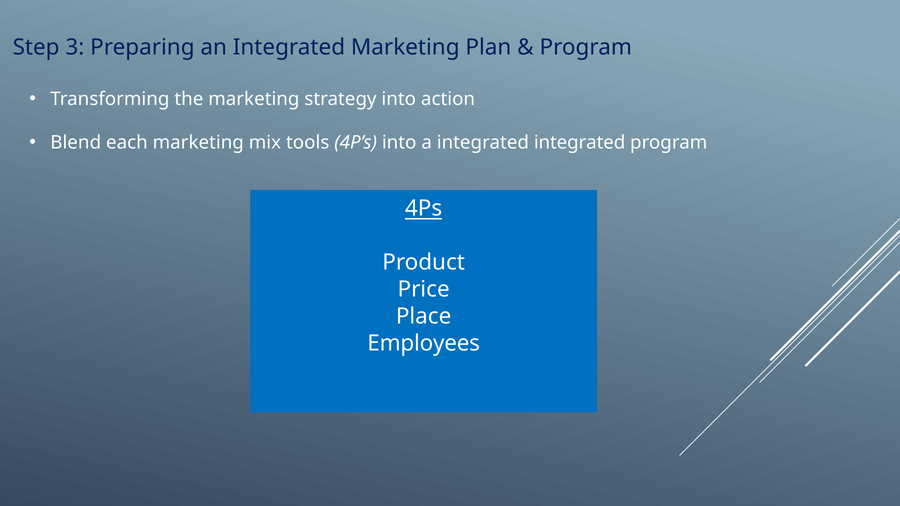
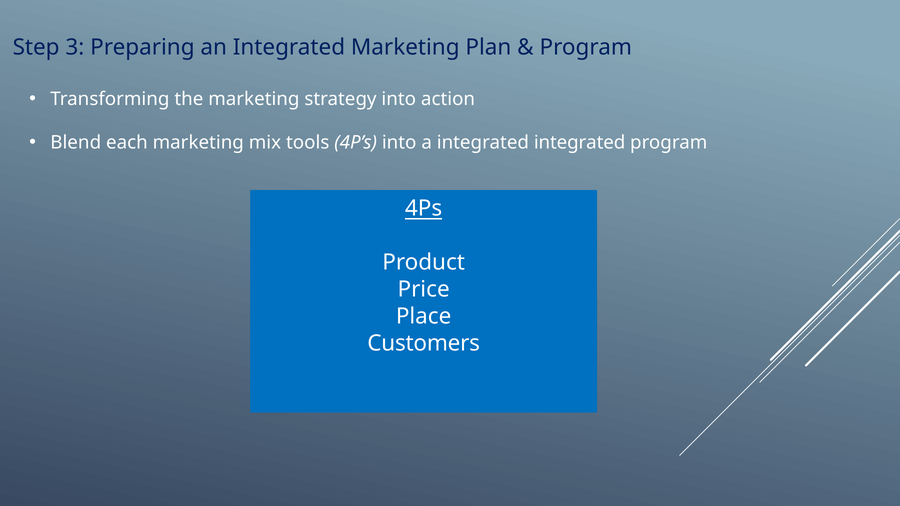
Employees: Employees -> Customers (424, 344)
